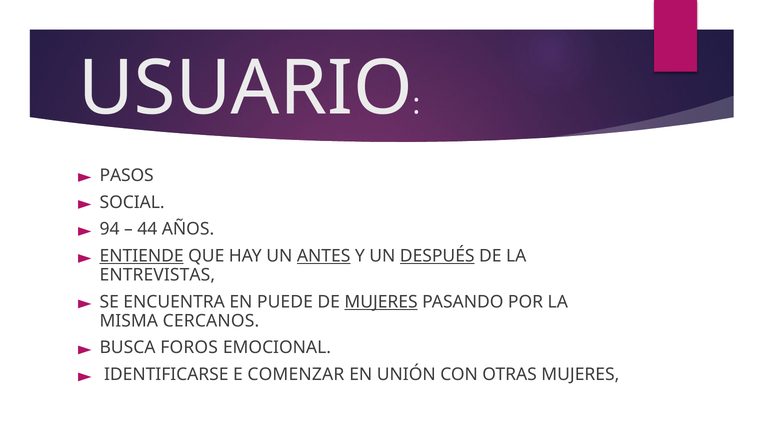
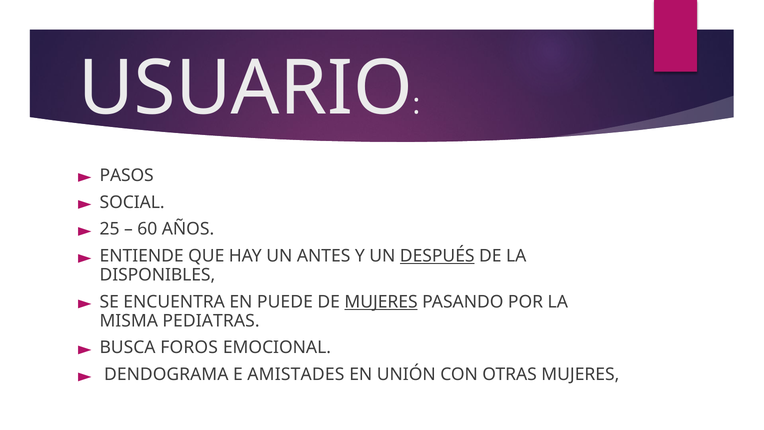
94: 94 -> 25 (110, 229)
44: 44 -> 60 (147, 229)
ENTIENDE underline: present -> none (142, 256)
ANTES underline: present -> none (324, 256)
ENTREVISTAS: ENTREVISTAS -> DISPONIBLES (157, 275)
CERCANOS: CERCANOS -> PEDIATRAS (211, 321)
IDENTIFICARSE: IDENTIFICARSE -> DENDOGRAMA (166, 374)
COMENZAR: COMENZAR -> AMISTADES (296, 374)
